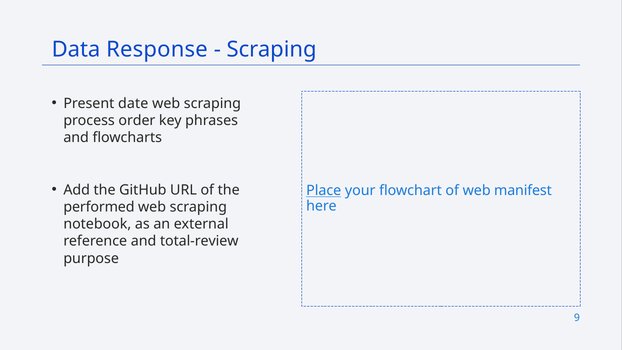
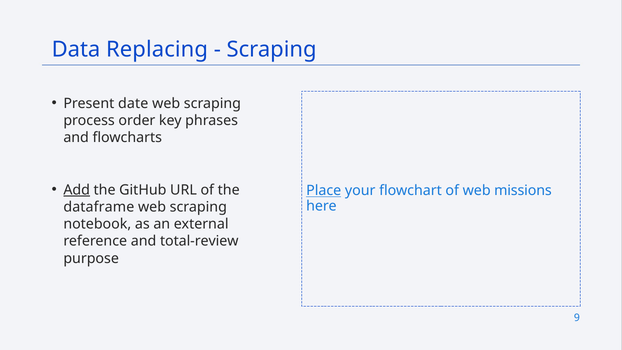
Response: Response -> Replacing (157, 49)
Add underline: none -> present (77, 190)
manifest: manifest -> missions (523, 190)
performed: performed -> dataframe (99, 207)
